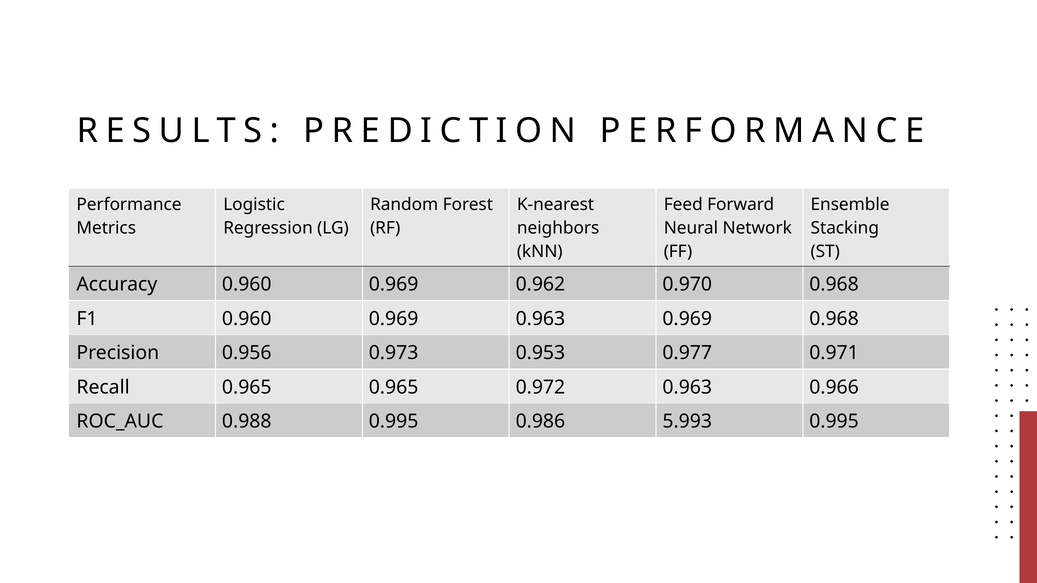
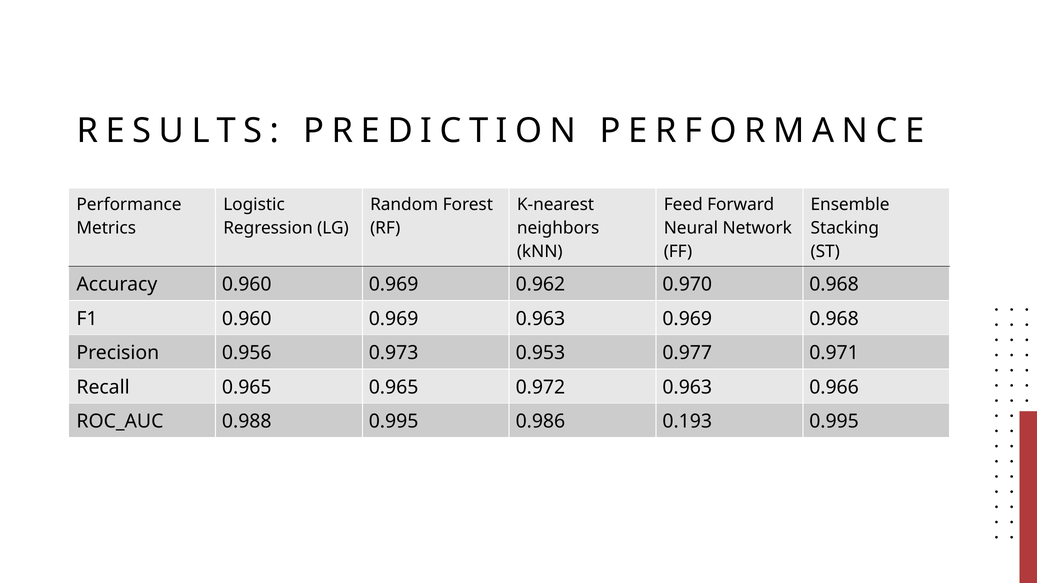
5.993: 5.993 -> 0.193 (687, 422)
